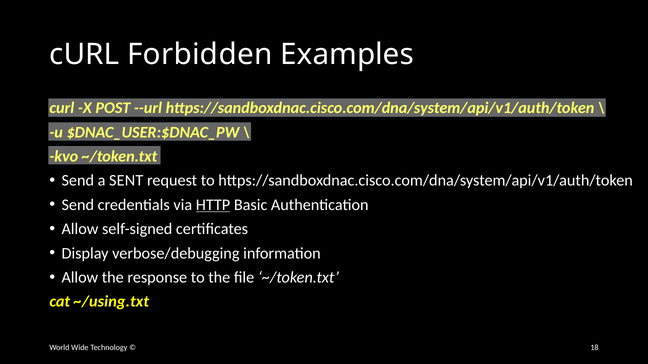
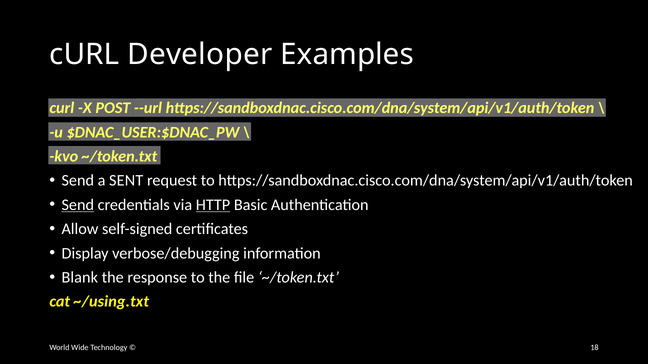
Forbidden: Forbidden -> Developer (200, 54)
Send underline: none -> present (78, 205)
Allow: Allow -> Blank (80, 278)
